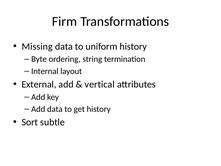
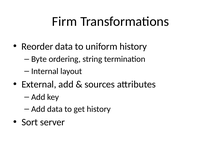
Missing: Missing -> Reorder (37, 46)
vertical: vertical -> sources (100, 84)
subtle: subtle -> server (52, 122)
